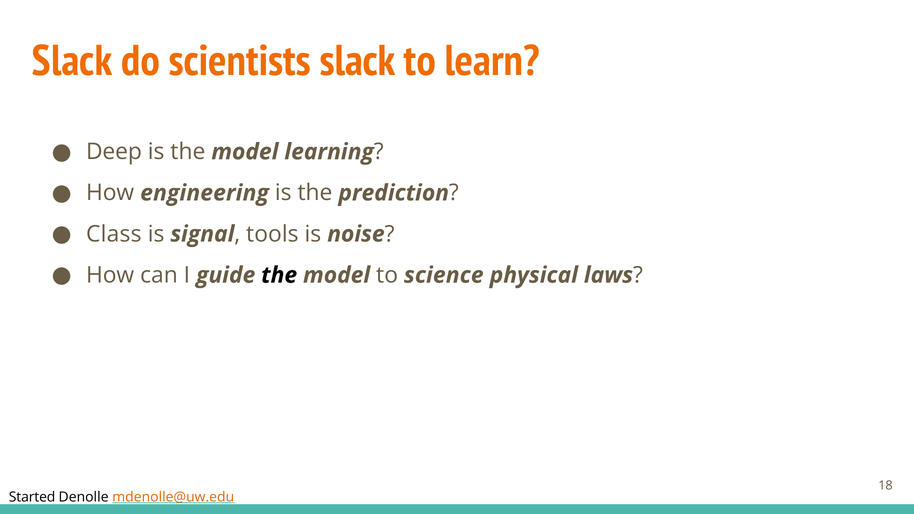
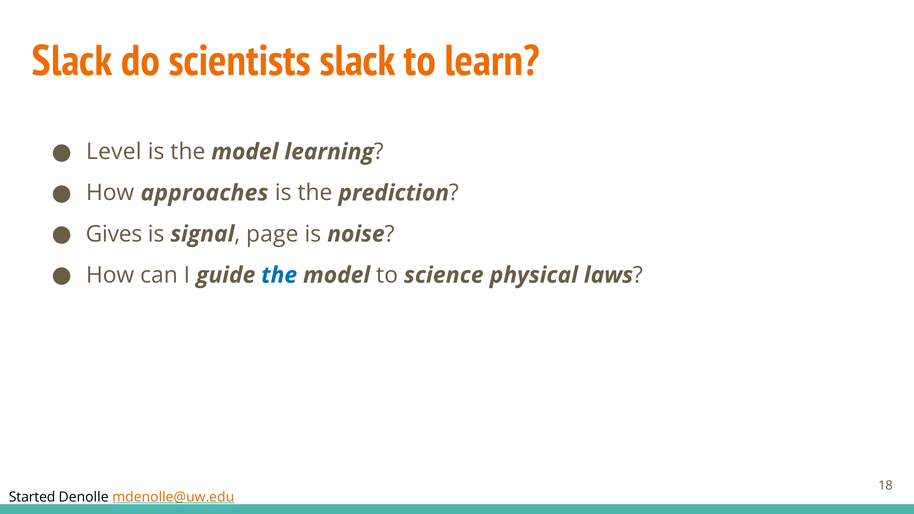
Deep: Deep -> Level (114, 152)
engineering: engineering -> approaches (205, 193)
Class: Class -> Gives (114, 234)
tools: tools -> page (272, 234)
the colour: black -> blue (279, 275)
